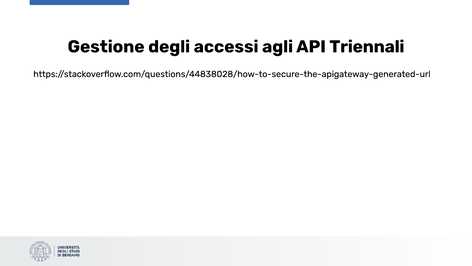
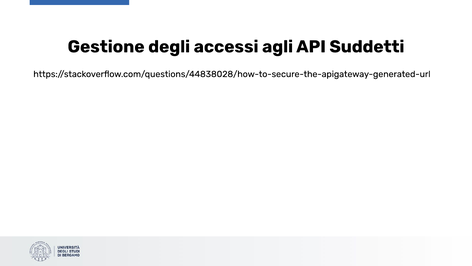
Triennali: Triennali -> Suddetti (367, 47)
